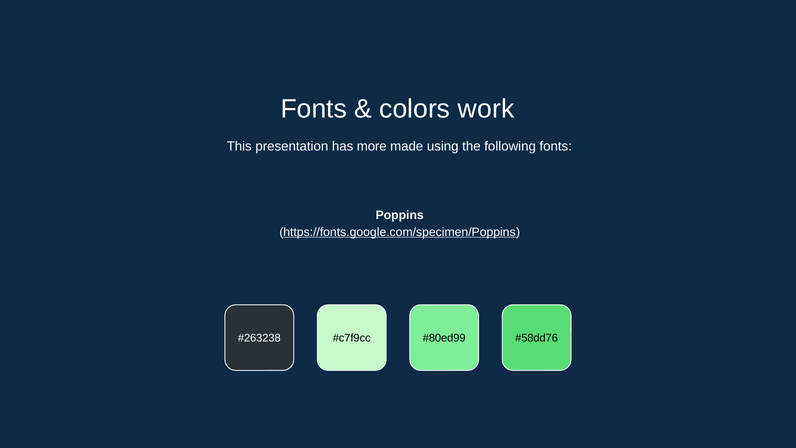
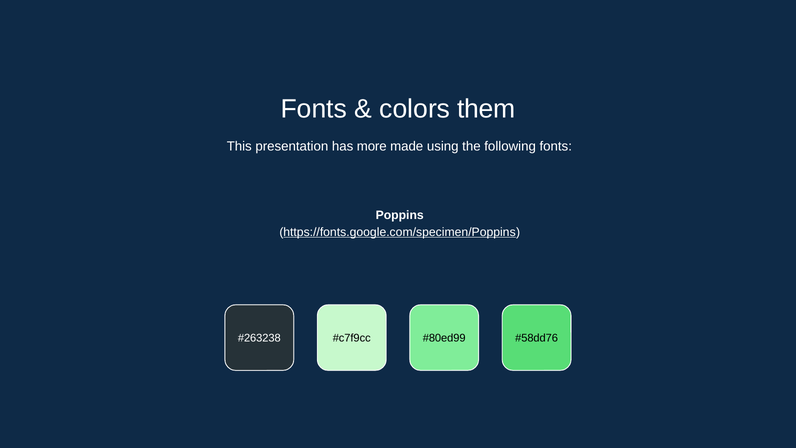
work: work -> them (486, 109)
